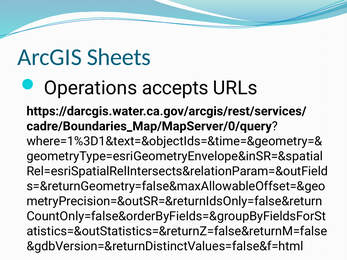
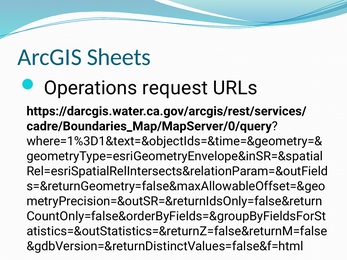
accepts: accepts -> request (175, 88)
